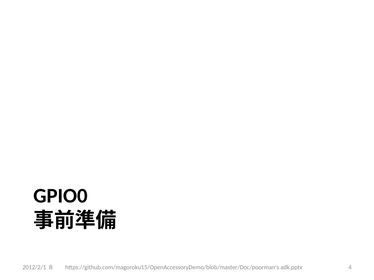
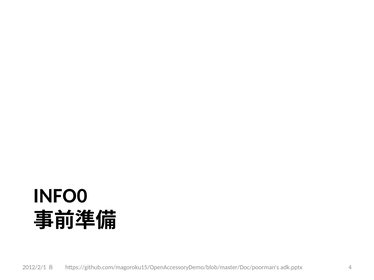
GPIO0: GPIO0 -> INFO0 (60, 196)
